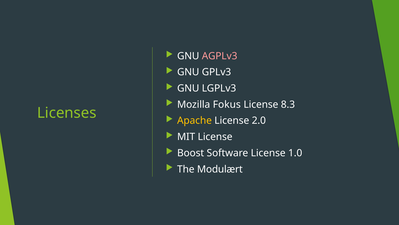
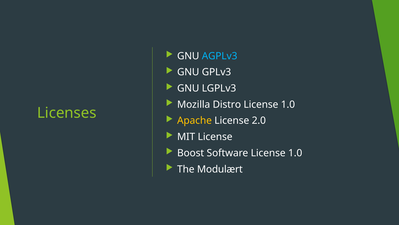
AGPLv3 colour: pink -> light blue (220, 56)
Fokus: Fokus -> Distro (227, 104)
8.3: 8.3 -> 1.0 (288, 104)
